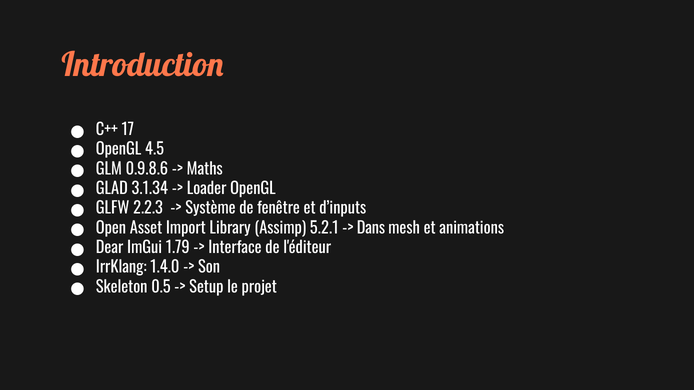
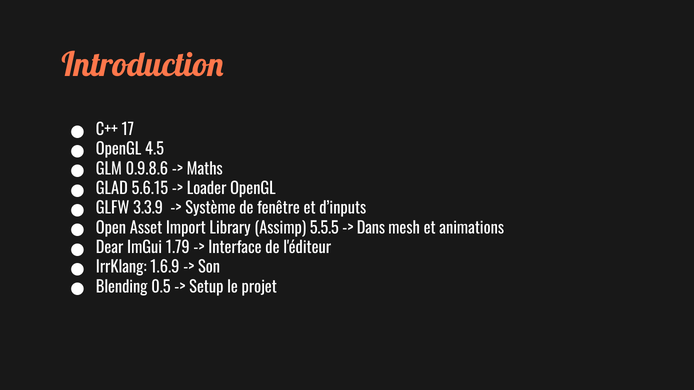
3.1.34: 3.1.34 -> 5.6.15 (150, 189)
2.2.3: 2.2.3 -> 3.3.9 (148, 209)
5.2.1: 5.2.1 -> 5.5.5 (324, 228)
1.4.0: 1.4.0 -> 1.6.9 (165, 268)
Skeleton: Skeleton -> Blending (122, 287)
